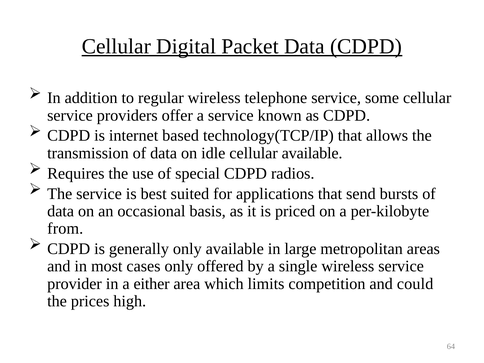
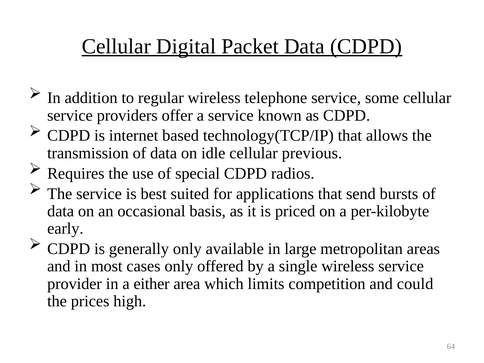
cellular available: available -> previous (312, 153)
from: from -> early (65, 229)
